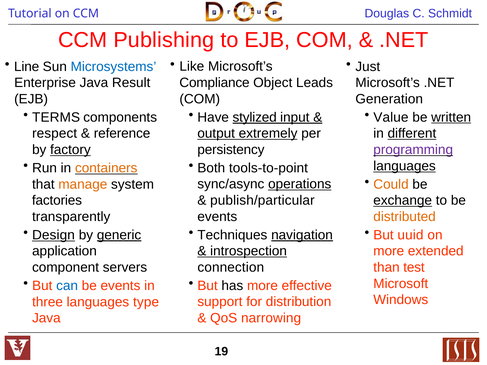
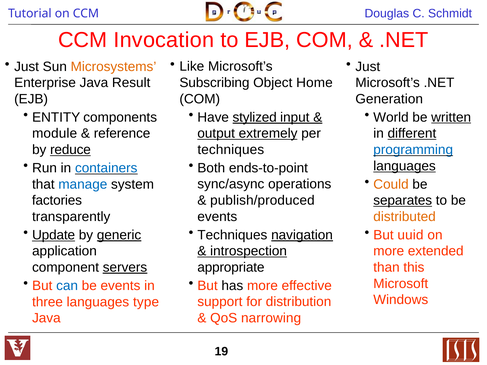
Publishing: Publishing -> Invocation (164, 40)
Line: Line -> Just (27, 67)
Microsystems colour: blue -> orange (113, 67)
Compliance: Compliance -> Subscribing (214, 83)
Leads: Leads -> Home (314, 83)
TERMS: TERMS -> ENTITY (56, 117)
Value: Value -> World (391, 117)
respect: respect -> module (55, 134)
persistency: persistency -> techniques (231, 150)
programming colour: purple -> blue (413, 150)
factory: factory -> reduce (70, 150)
tools-to-point: tools-to-point -> ends-to-point (268, 168)
containers colour: orange -> blue (106, 168)
operations underline: present -> none (300, 184)
manage colour: orange -> blue (83, 184)
publish/particular: publish/particular -> publish/produced (262, 201)
exchange: exchange -> separates (403, 201)
Design: Design -> Update (54, 235)
servers underline: none -> present (125, 268)
connection: connection -> appropriate (231, 268)
test: test -> this (414, 268)
